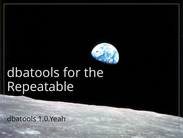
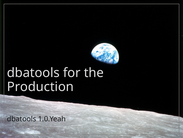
Repeatable: Repeatable -> Production (40, 86)
